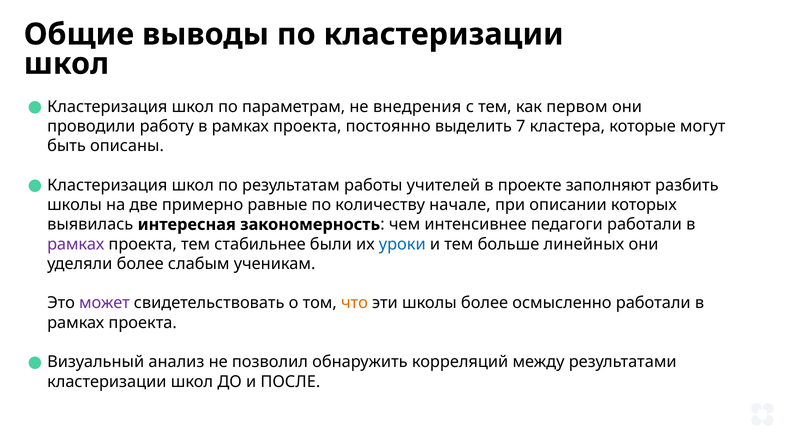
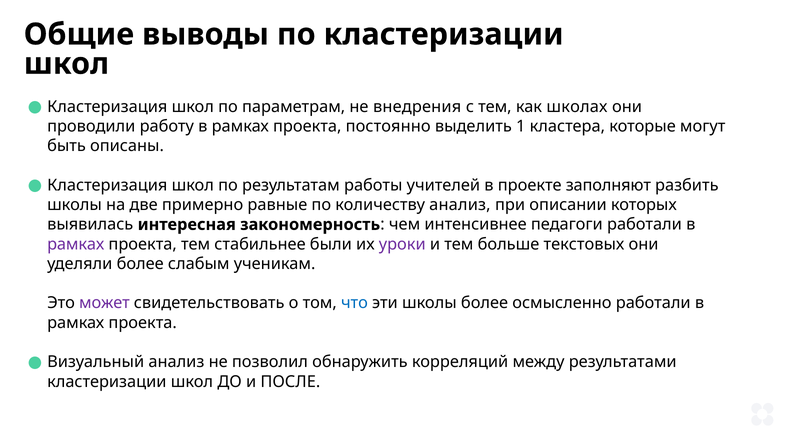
первом: первом -> школах (577, 107)
7: 7 -> 1 (521, 126)
количеству начале: начале -> анализ (460, 205)
уроки colour: blue -> purple (402, 244)
линейных: линейных -> текстовых (584, 244)
что colour: orange -> blue (354, 303)
